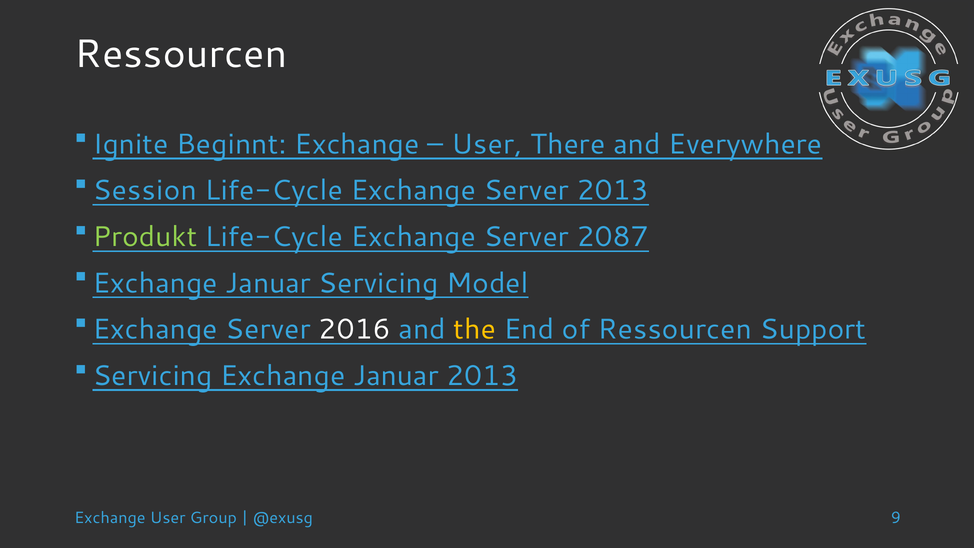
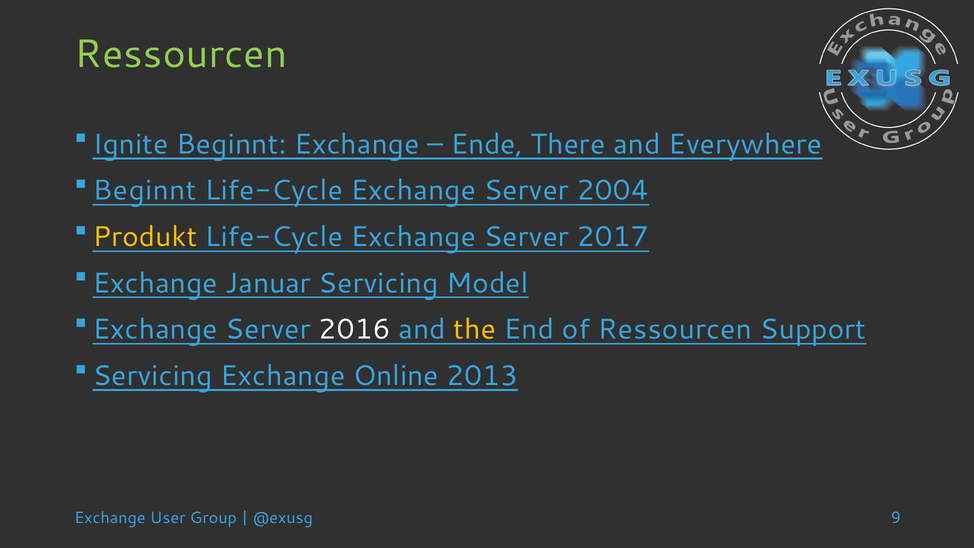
Ressourcen colour: white -> light green (181, 54)
User: User -> Ende (487, 144)
Session: Session -> Beginnt (145, 191)
Server 2013: 2013 -> 2004 (613, 191)
Produkt colour: light green -> yellow (145, 237)
2087: 2087 -> 2017 (613, 237)
Servicing Exchange Januar: Januar -> Online (396, 376)
